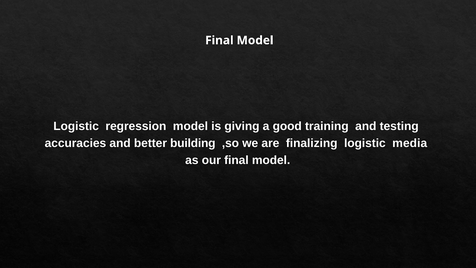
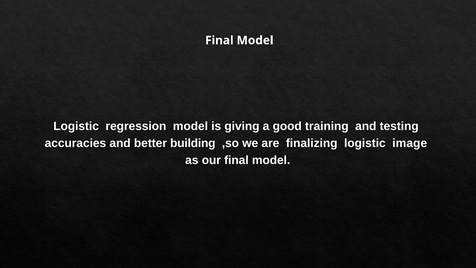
media: media -> image (410, 143)
